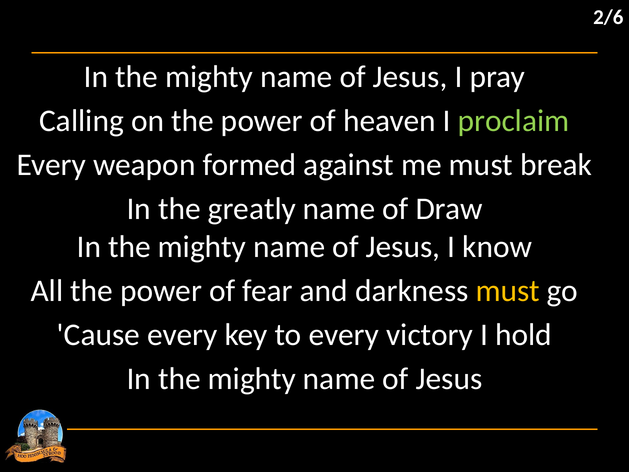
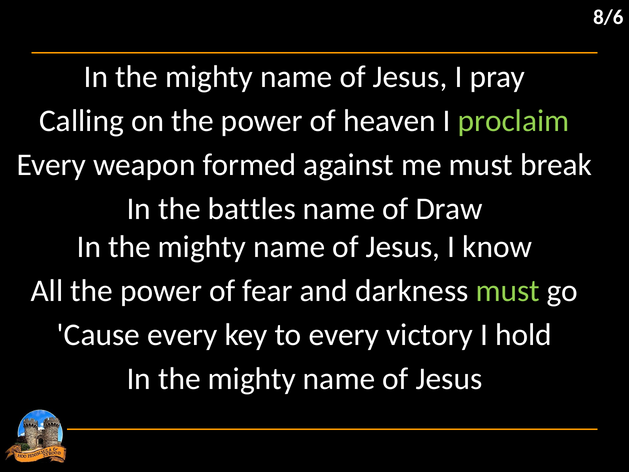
2/6: 2/6 -> 8/6 (608, 17)
greatly: greatly -> battles (252, 209)
must colour: yellow -> light green (508, 291)
